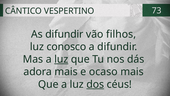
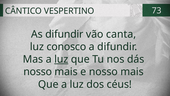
filhos: filhos -> canta (121, 34)
adora: adora -> nosso (38, 72)
e ocaso: ocaso -> nosso (103, 72)
dos underline: present -> none (95, 84)
